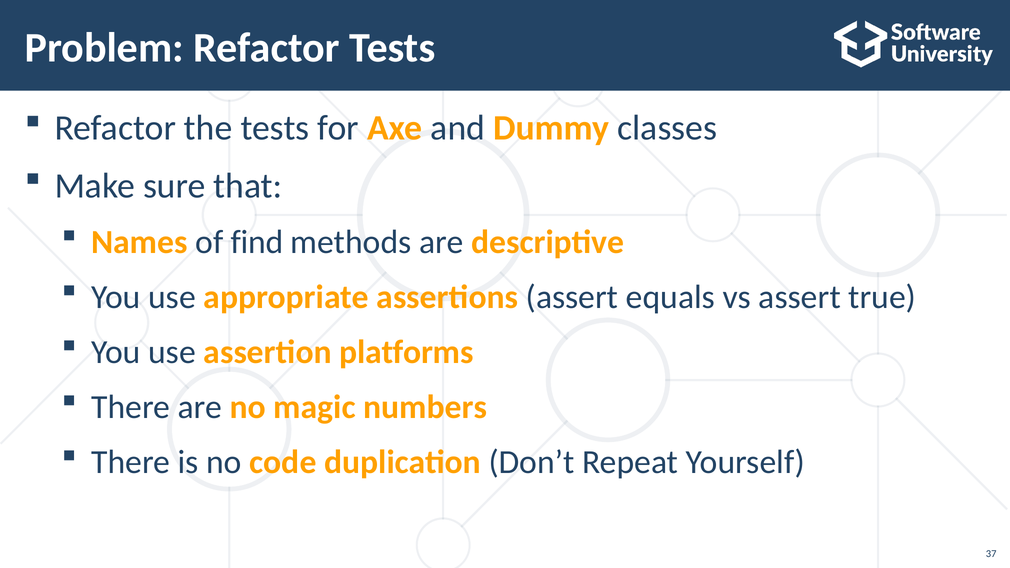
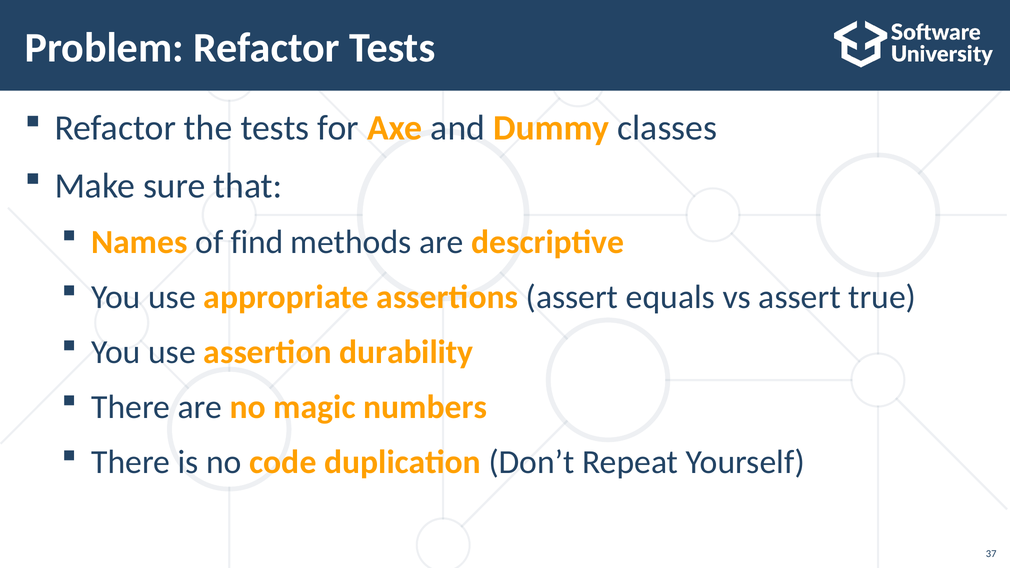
platforms: platforms -> durability (406, 352)
